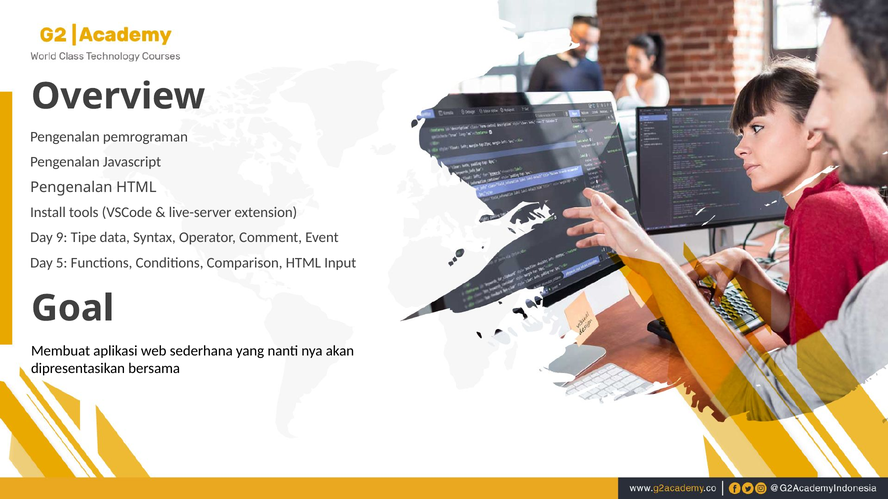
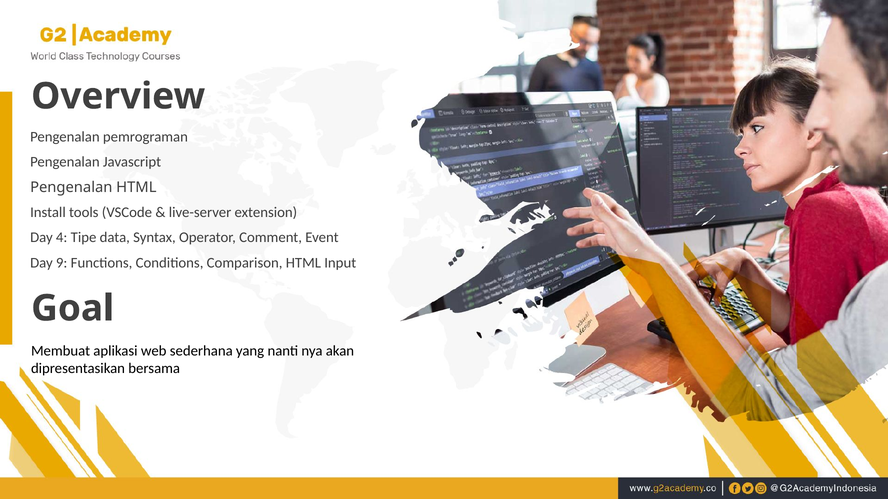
9: 9 -> 4 (62, 238)
5: 5 -> 9 (62, 263)
